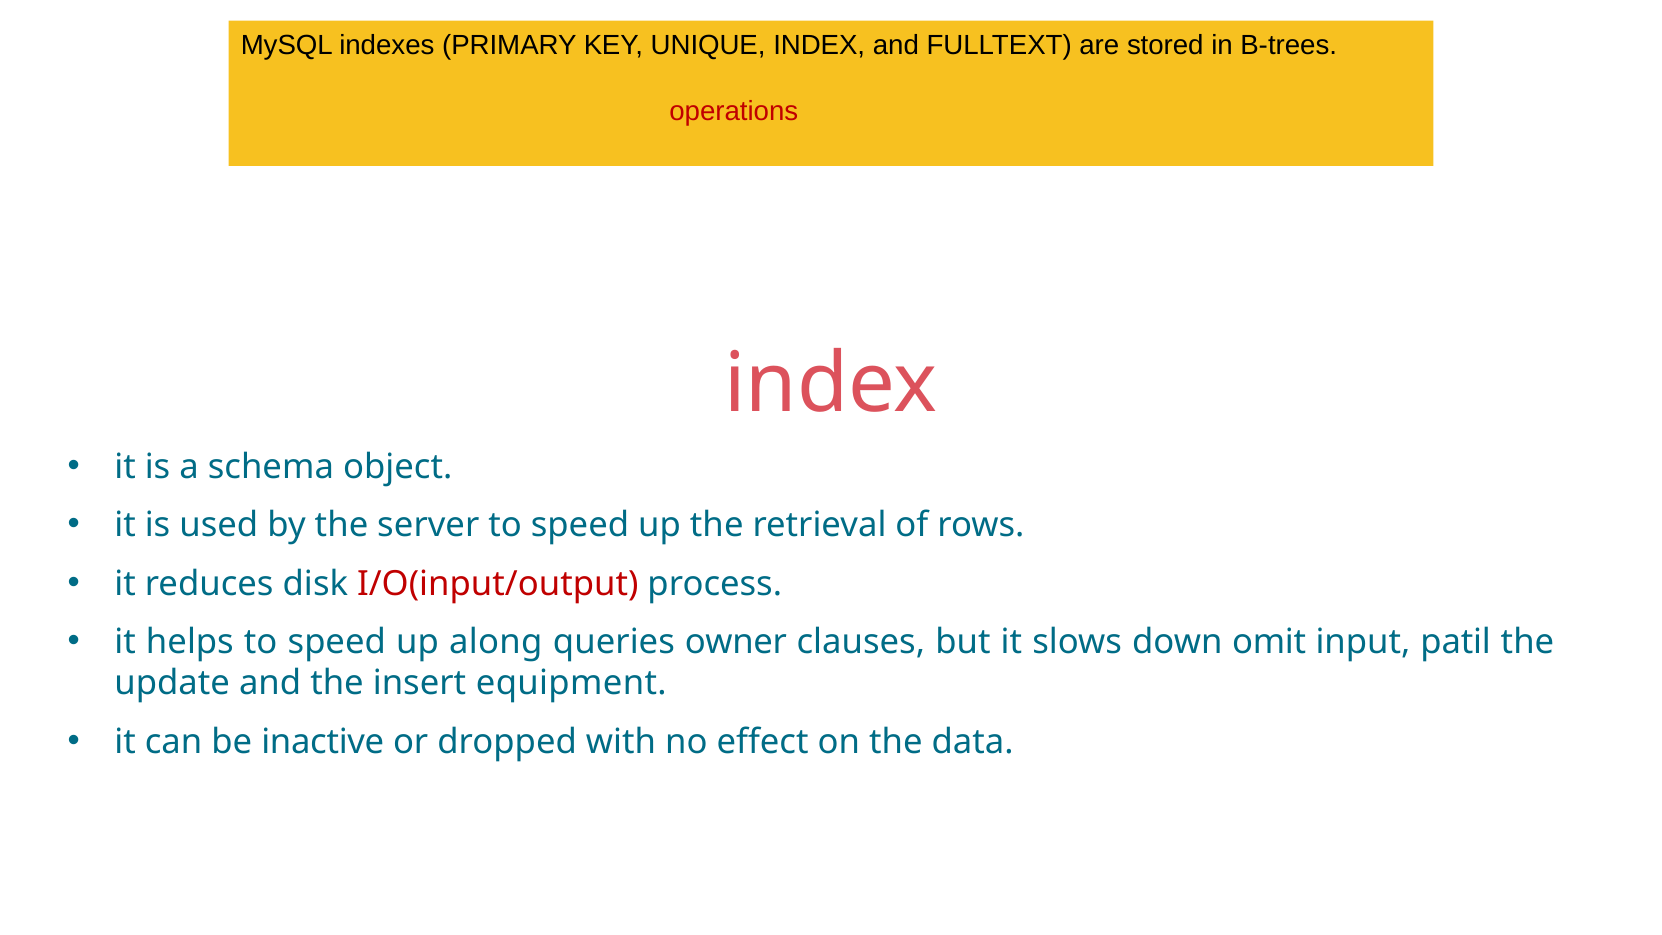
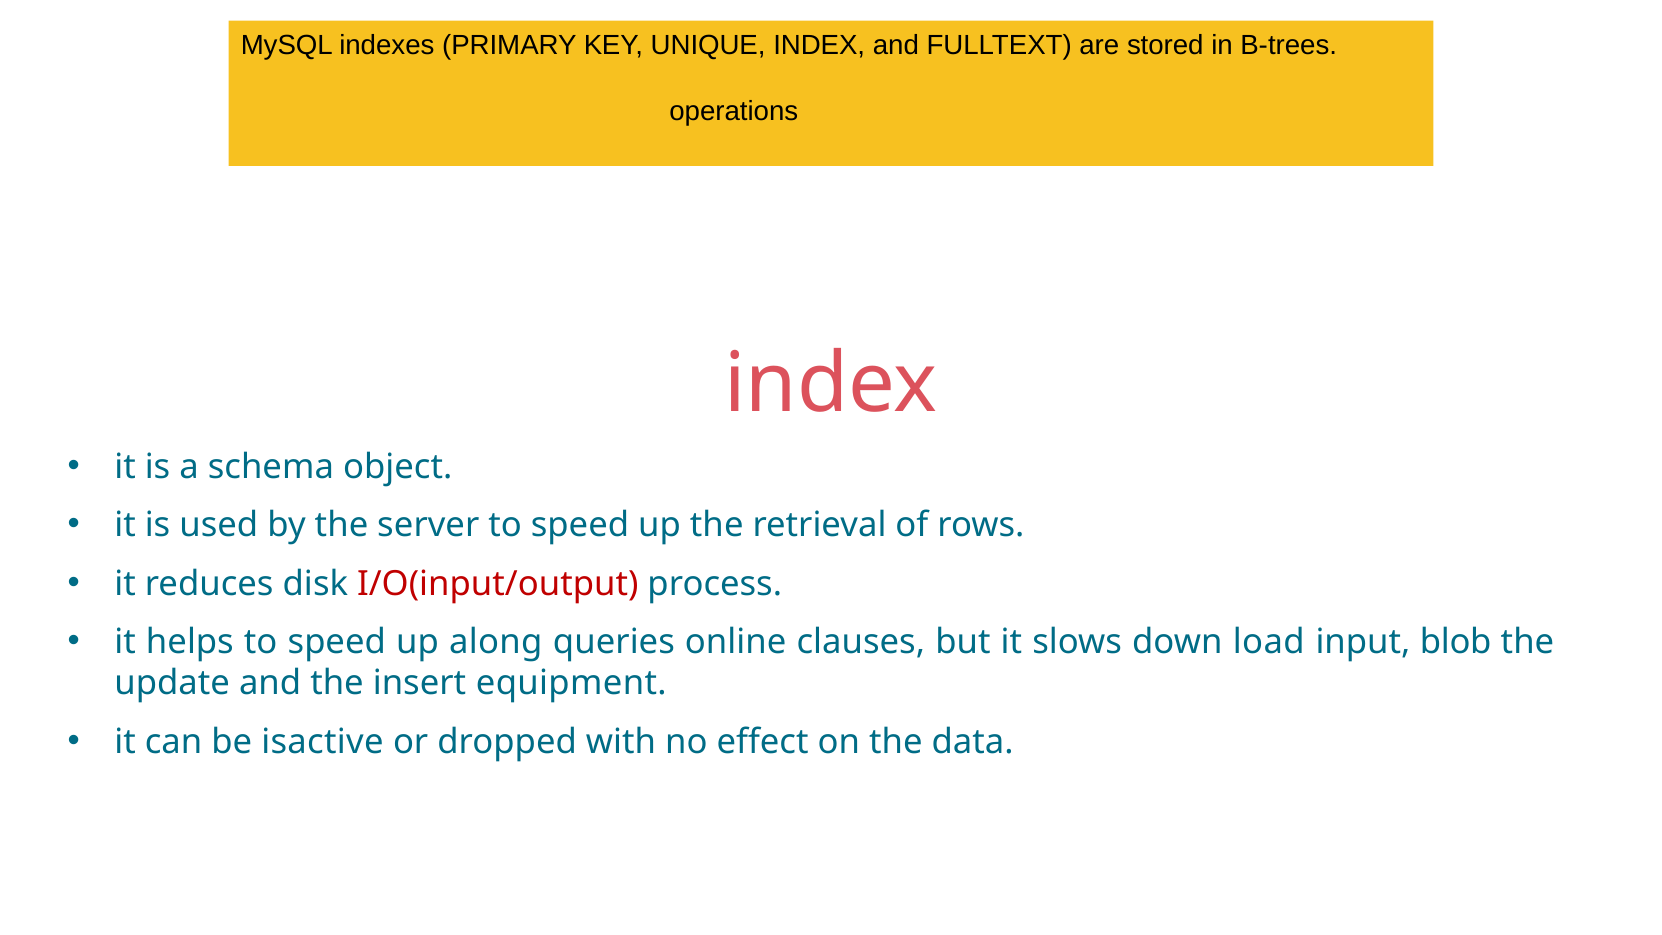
operations colour: red -> black (734, 112)
owner: owner -> online (736, 642)
omit: omit -> load (1269, 642)
patil: patil -> blob (1456, 642)
inactive: inactive -> isactive (322, 741)
